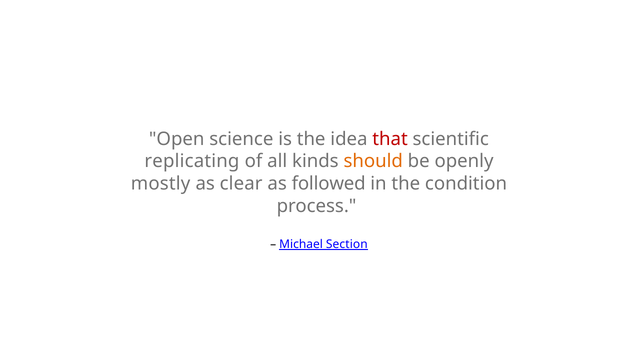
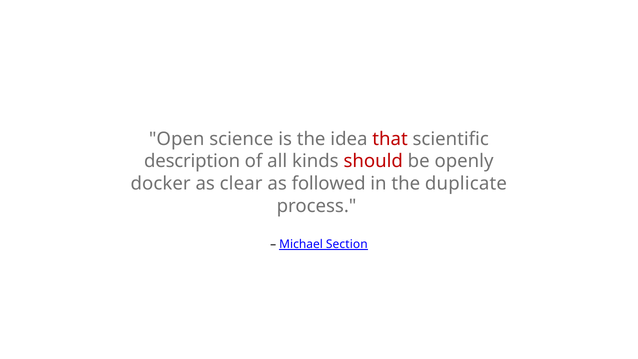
replicating: replicating -> description (192, 161)
should colour: orange -> red (373, 161)
mostly: mostly -> docker (161, 183)
condition: condition -> duplicate (466, 183)
